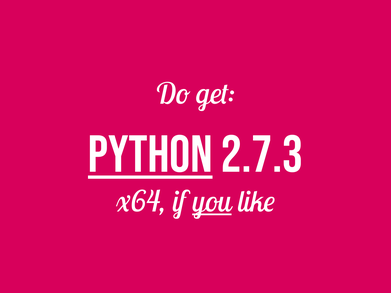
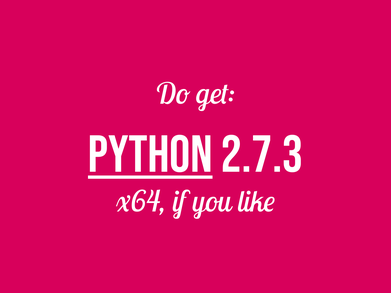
you underline: present -> none (212, 202)
